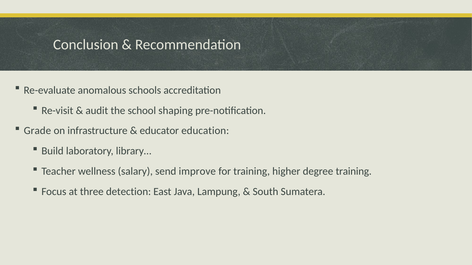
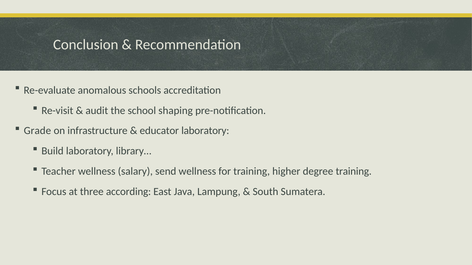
educator education: education -> laboratory (205, 131)
send improve: improve -> wellness (197, 172)
detection: detection -> according (129, 192)
